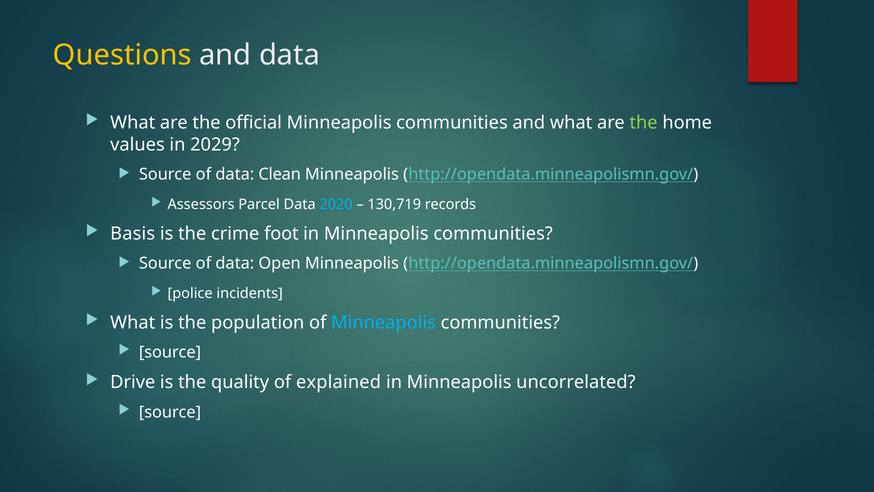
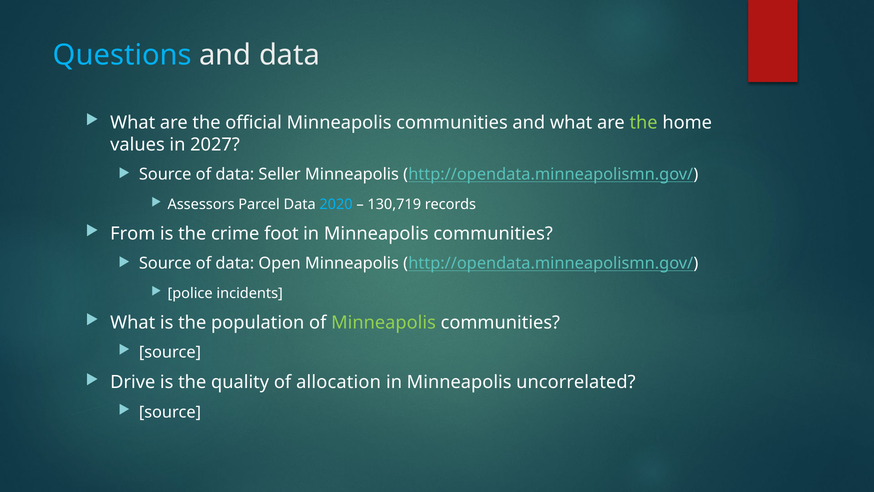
Questions colour: yellow -> light blue (122, 55)
2029: 2029 -> 2027 (215, 144)
Clean: Clean -> Seller (280, 174)
Basis: Basis -> From (133, 233)
Minneapolis colour: light blue -> light green (384, 322)
explained: explained -> allocation (339, 382)
